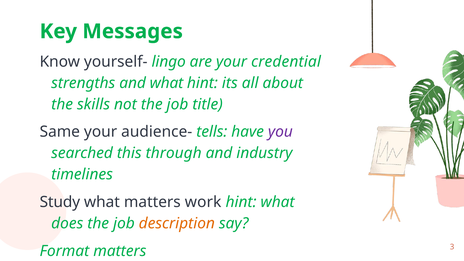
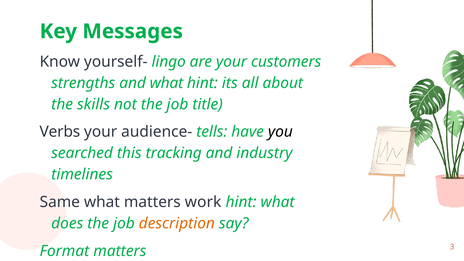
credential: credential -> customers (286, 62)
Same: Same -> Verbs (60, 132)
you colour: purple -> black (280, 132)
through: through -> tracking (174, 153)
Study: Study -> Same (60, 202)
